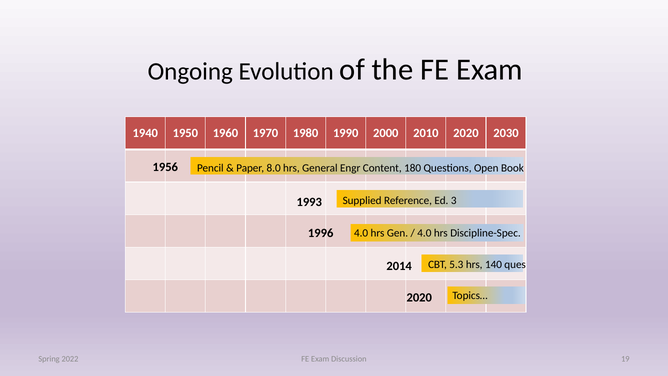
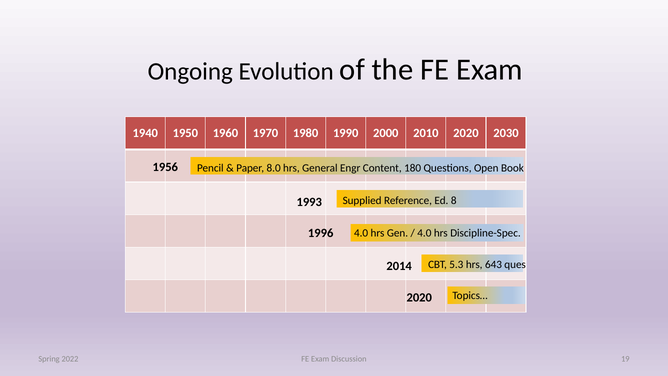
3: 3 -> 8 (454, 200)
140: 140 -> 643 (493, 264)
